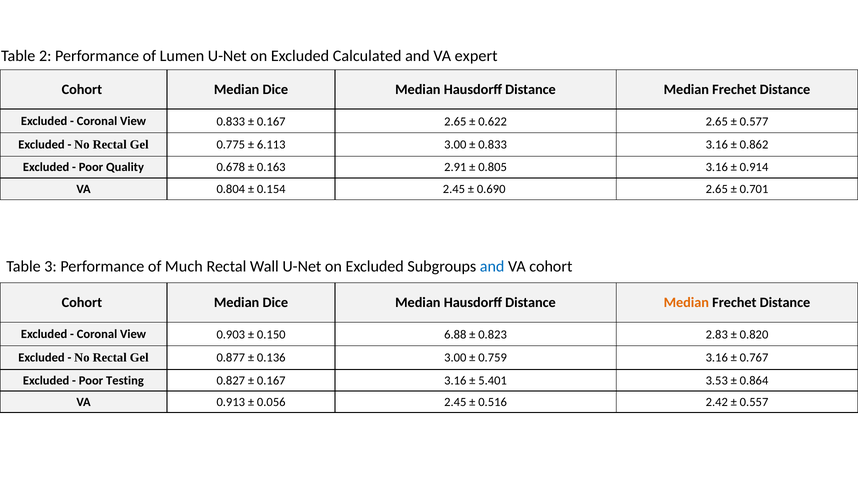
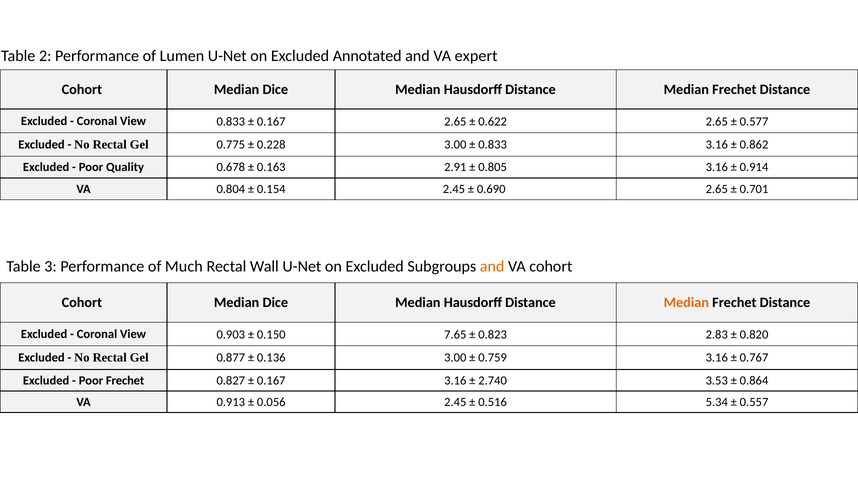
Calculated: Calculated -> Annotated (367, 56)
6.113: 6.113 -> 0.228 (271, 145)
and colour: blue -> orange (492, 267)
6.88: 6.88 -> 7.65 (455, 335)
Poor Testing: Testing -> Frechet (125, 381)
5.401: 5.401 -> 2.740 (493, 381)
2.42: 2.42 -> 5.34 (717, 402)
